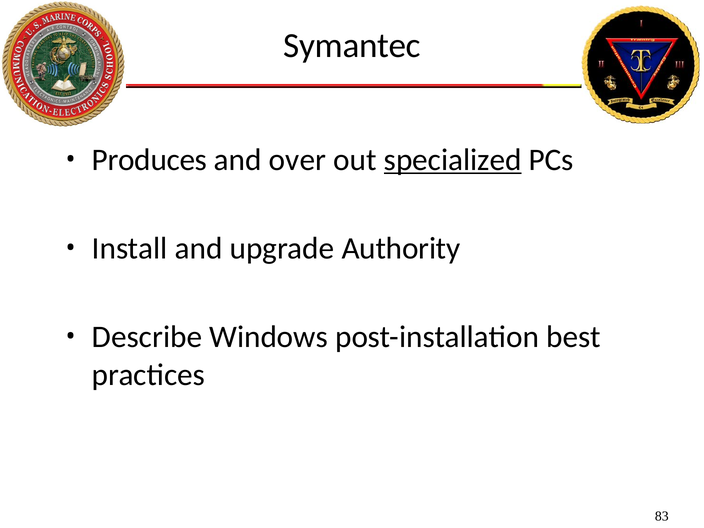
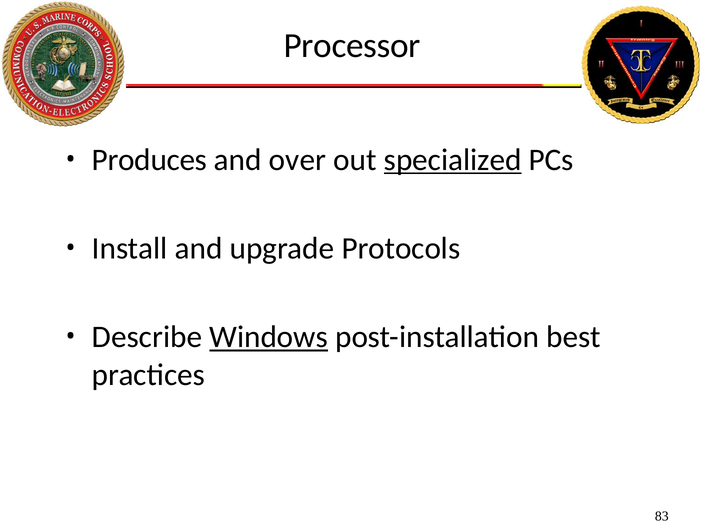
Symantec: Symantec -> Processor (352, 45)
Authority: Authority -> Protocols (401, 248)
Windows underline: none -> present (269, 337)
